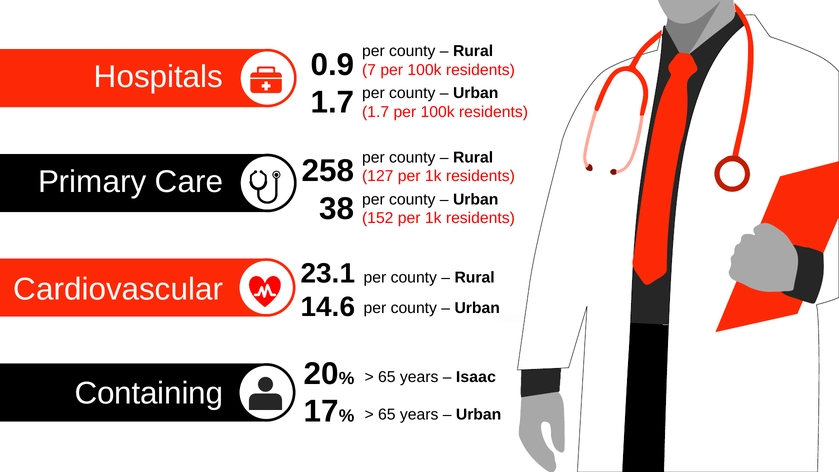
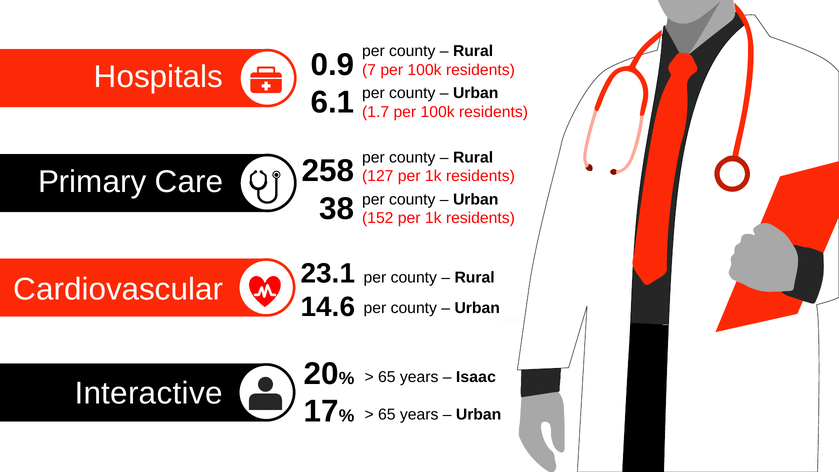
1.7: 1.7 -> 6.1 (332, 103)
Containing: Containing -> Interactive (149, 393)
